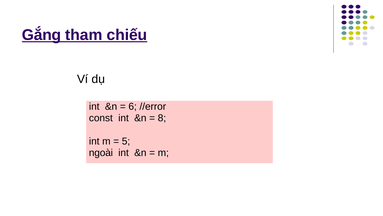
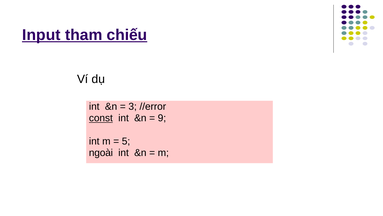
Gắng: Gắng -> Input (41, 35)
6: 6 -> 3 (133, 106)
const underline: none -> present (101, 118)
8: 8 -> 9 (162, 118)
